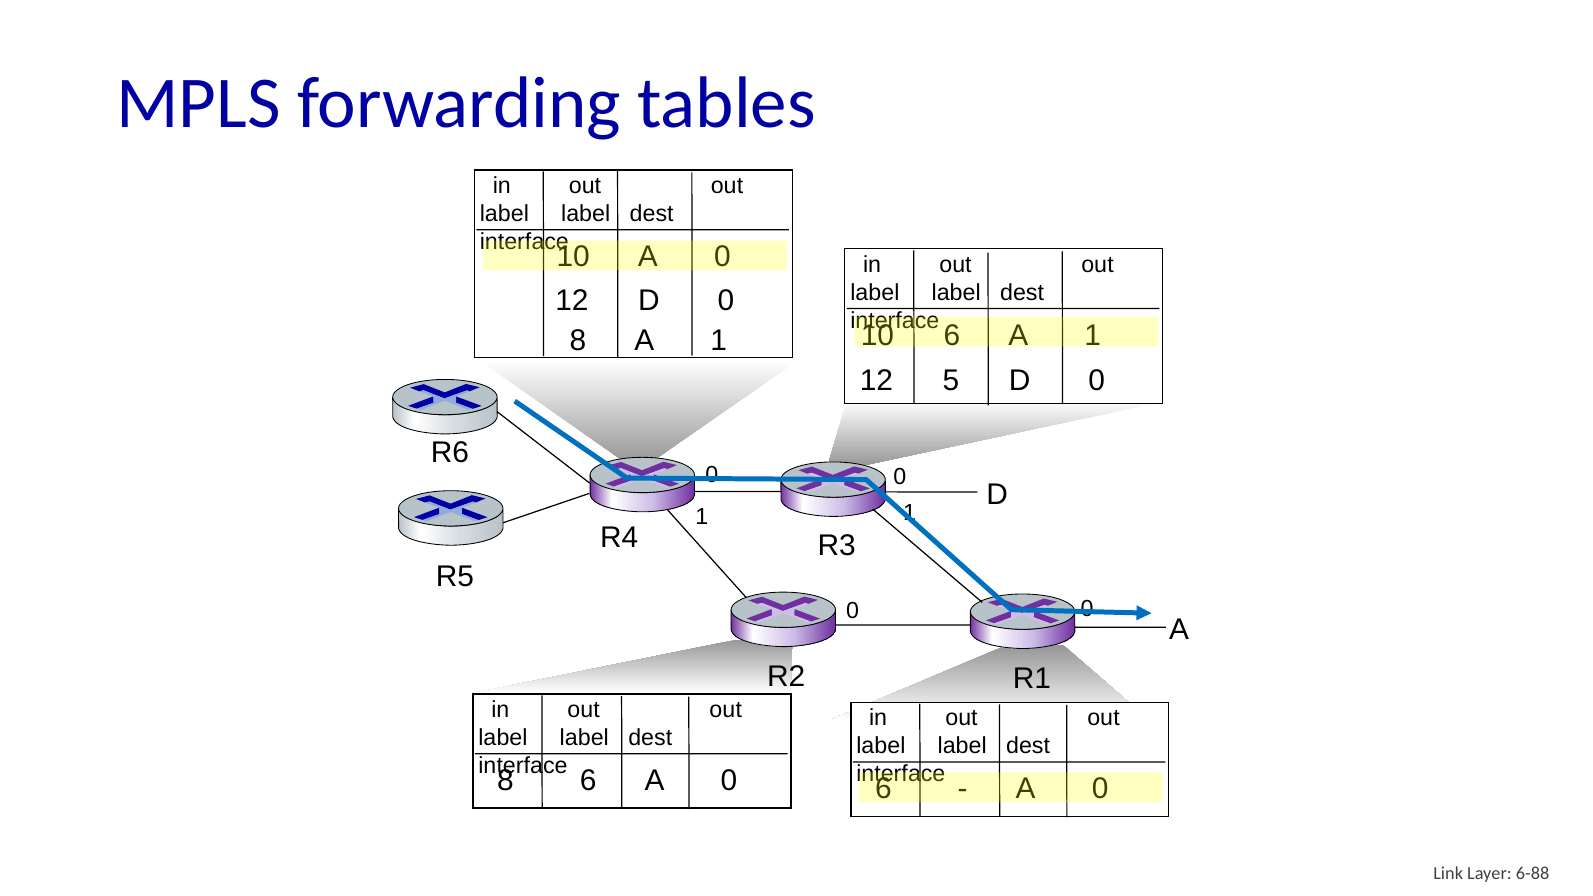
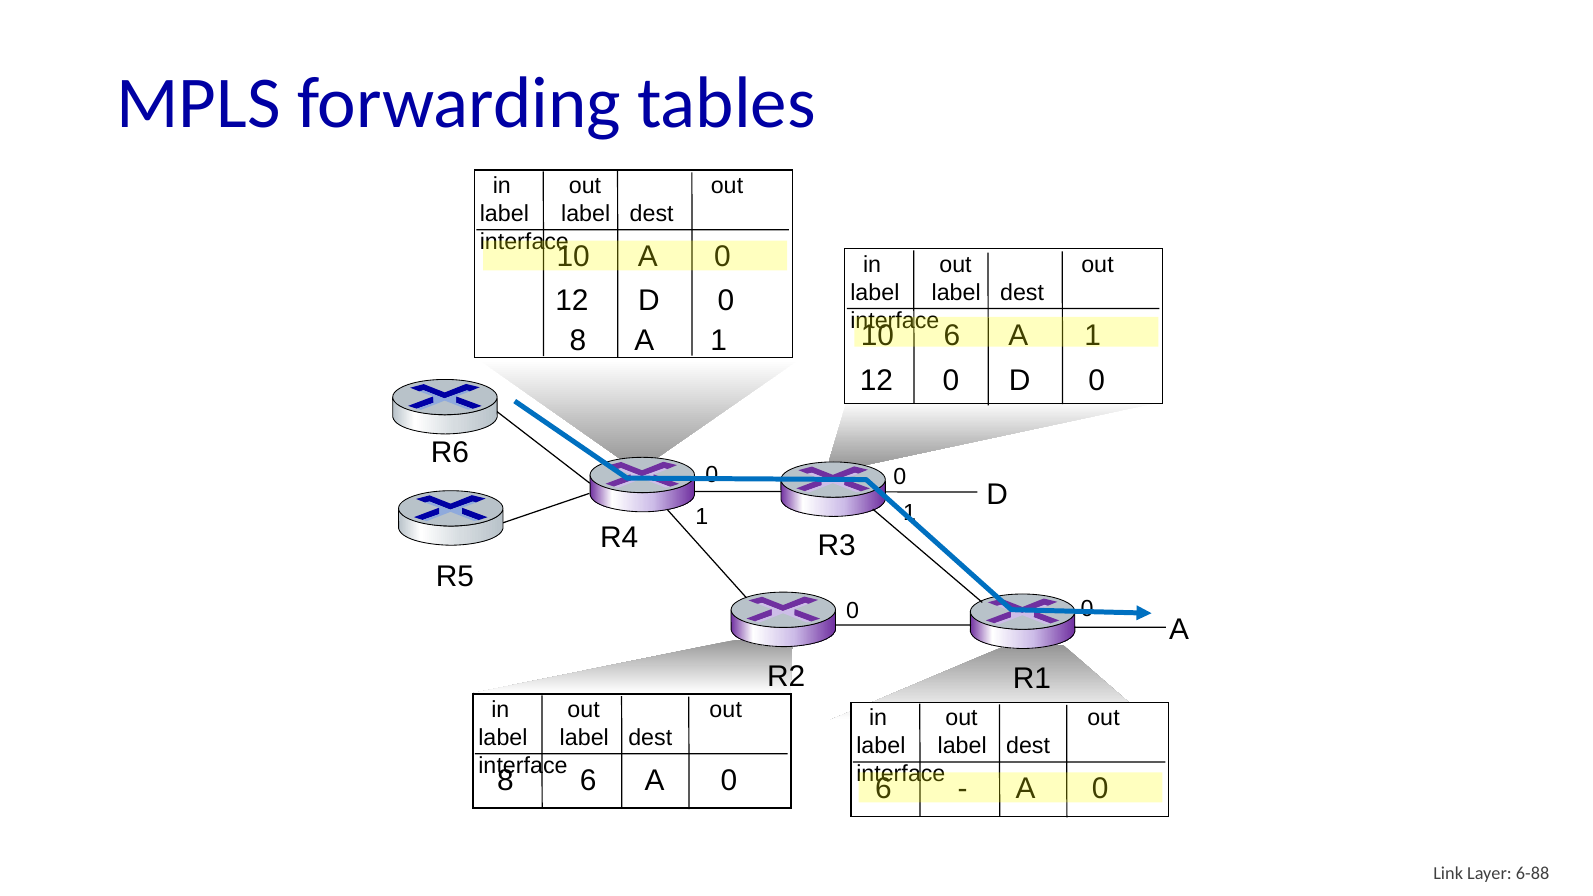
12 5: 5 -> 0 (951, 381)
